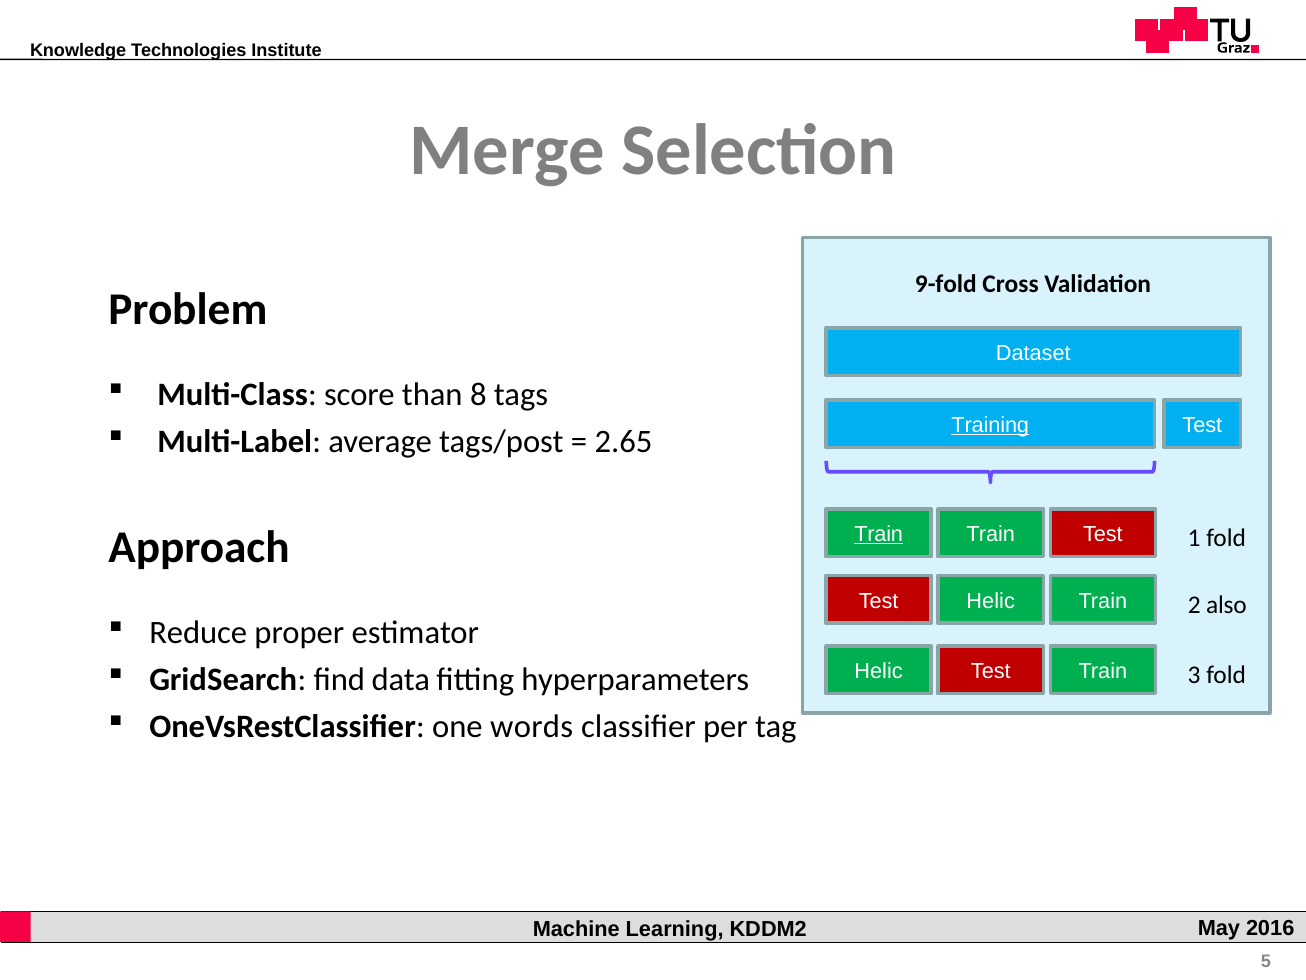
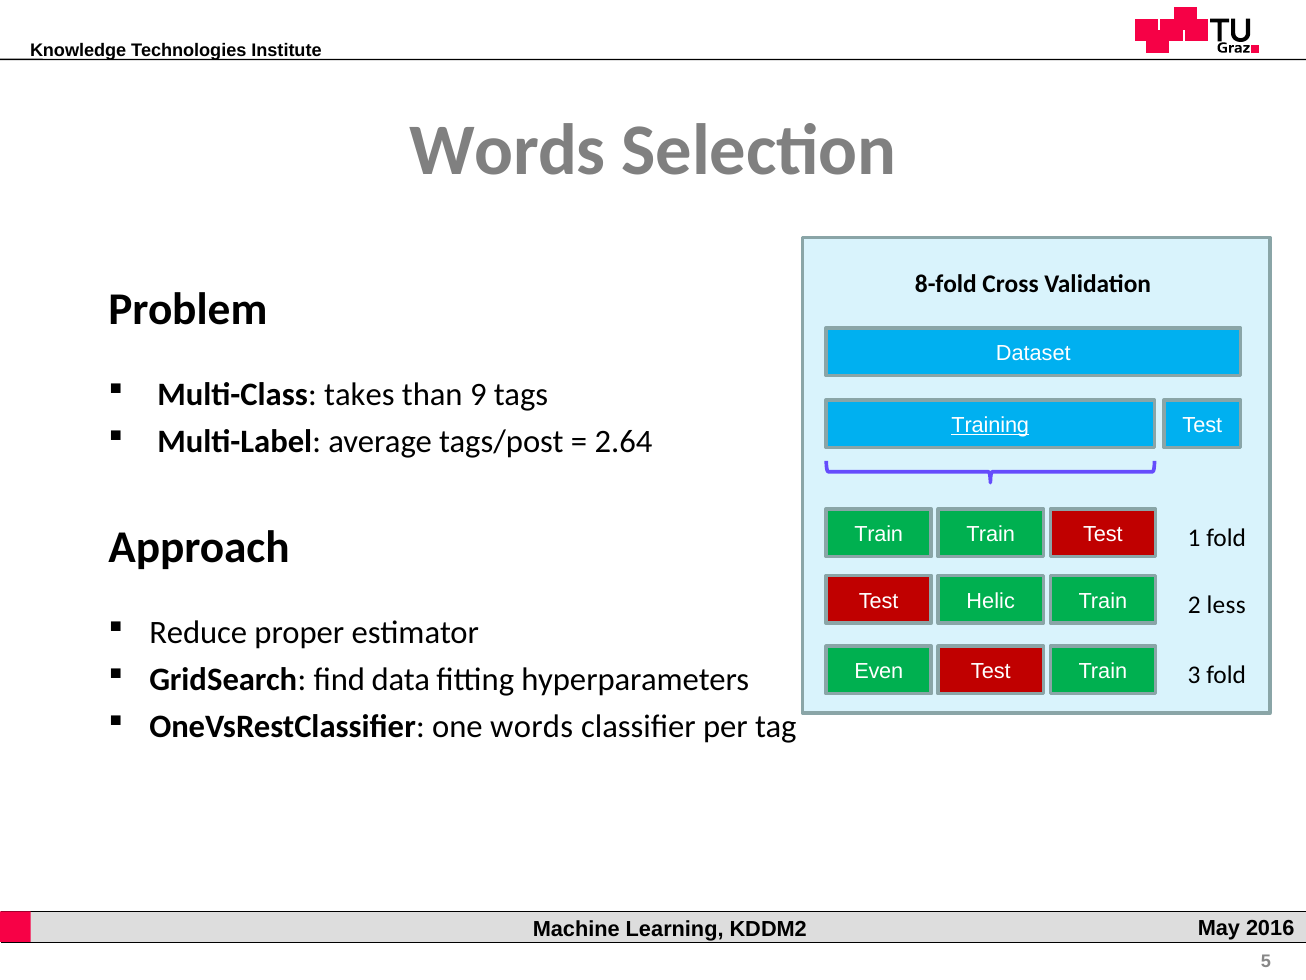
Merge: Merge -> Words (508, 151)
9-fold: 9-fold -> 8-fold (946, 284)
score: score -> takes (359, 395)
8: 8 -> 9 (478, 395)
2.65: 2.65 -> 2.64 (624, 442)
Train underline: present -> none (879, 534)
also: also -> less (1226, 605)
Helic: Helic -> Even (879, 671)
